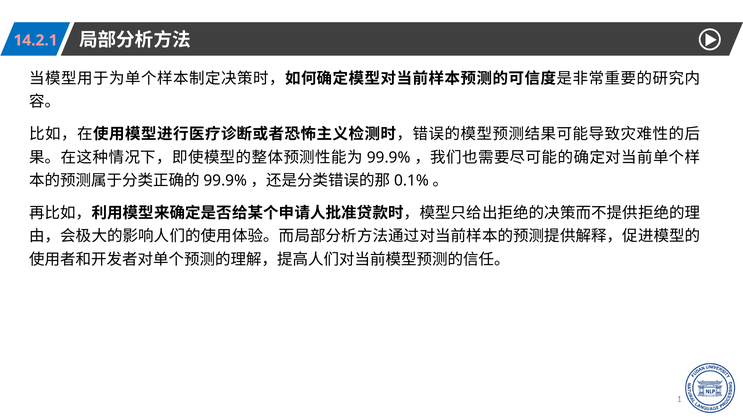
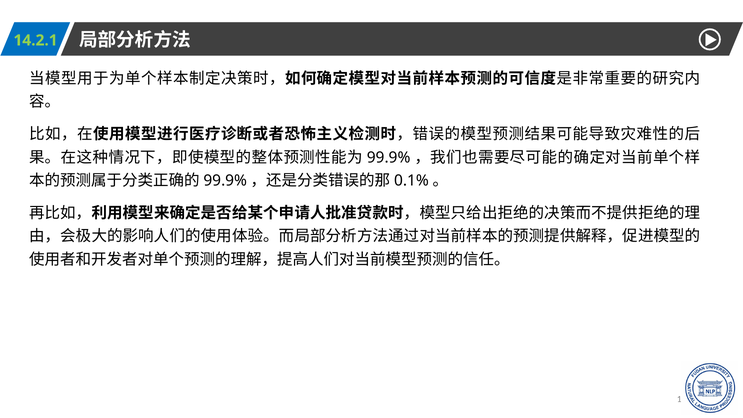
14.2.1 colour: pink -> light green (36, 40)
